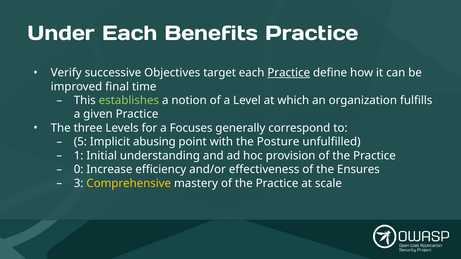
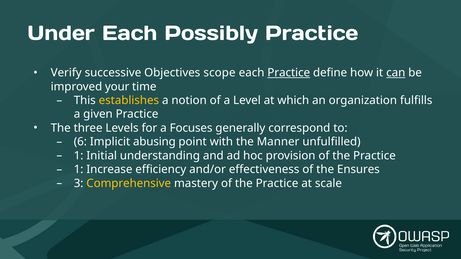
Benefits: Benefits -> Possibly (211, 33)
target: target -> scope (219, 73)
can underline: none -> present (396, 73)
final: final -> your (117, 87)
establishes colour: light green -> yellow (129, 101)
5: 5 -> 6 (80, 142)
Posture: Posture -> Manner (278, 142)
0: 0 -> 1 (79, 170)
